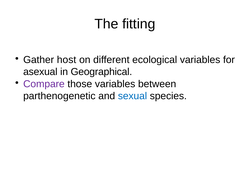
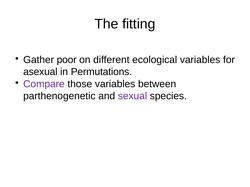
host: host -> poor (67, 60)
Geographical: Geographical -> Permutations (101, 72)
sexual colour: blue -> purple (132, 96)
